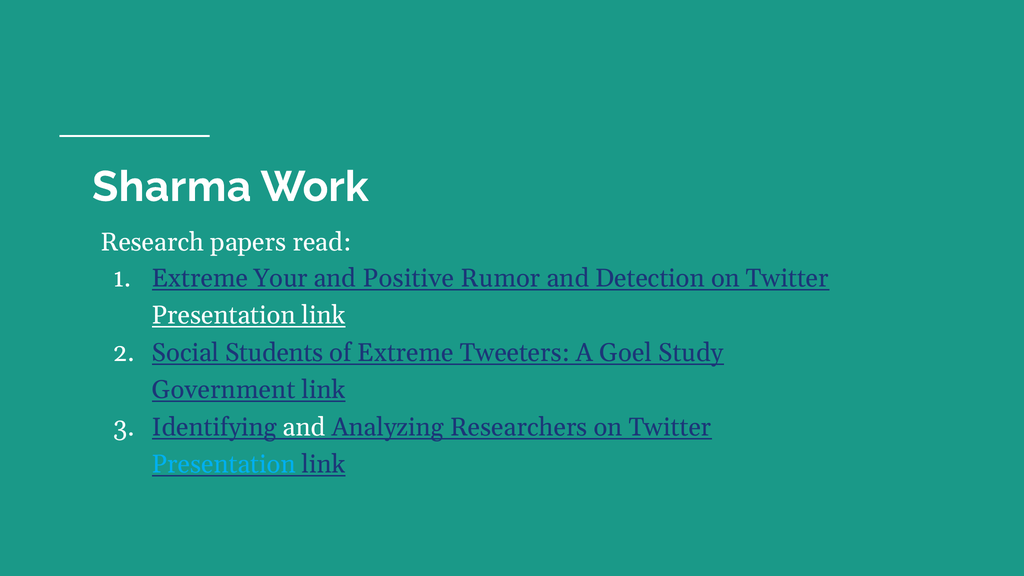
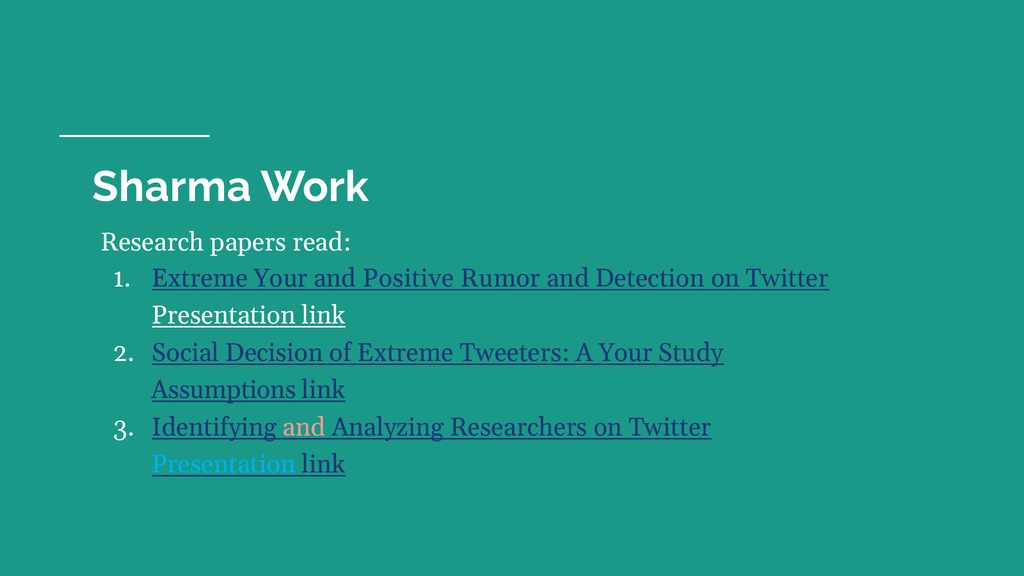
Students: Students -> Decision (274, 353)
A Goel: Goel -> Your (626, 353)
Government: Government -> Assumptions (224, 390)
and colour: white -> pink (304, 427)
